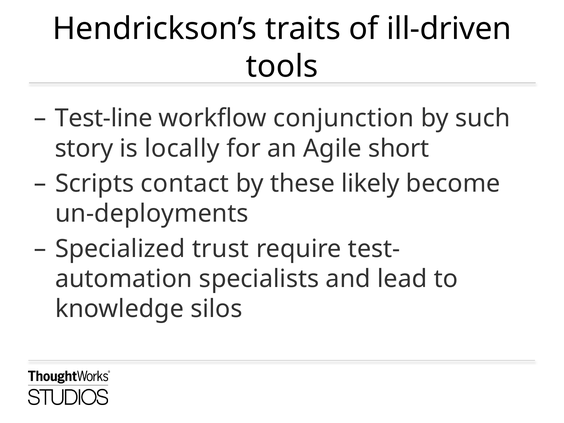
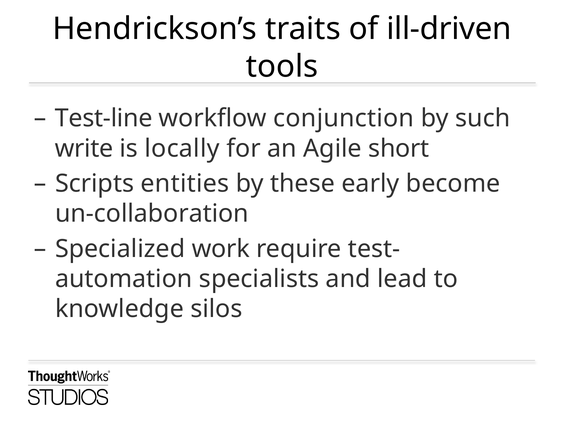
story: story -> write (84, 148)
contact: contact -> entities (185, 184)
likely: likely -> early (370, 184)
un-deployments: un-deployments -> un-collaboration (152, 214)
trust: trust -> work (221, 249)
